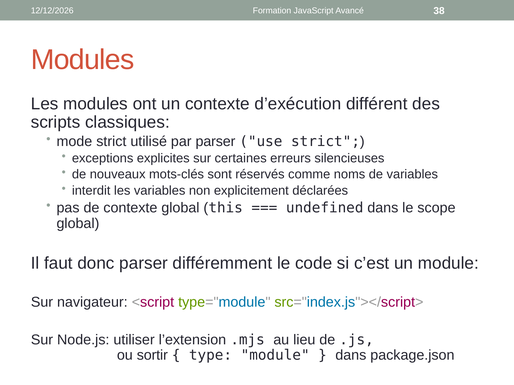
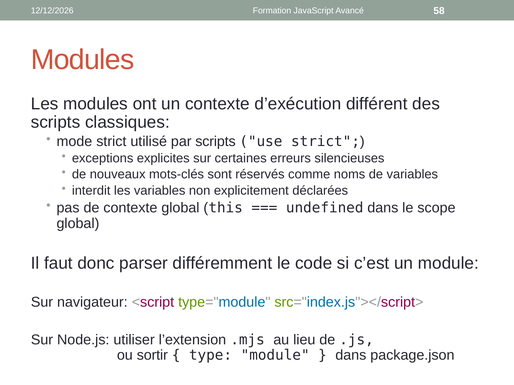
38: 38 -> 58 (439, 11)
par parser: parser -> scripts (215, 142)
